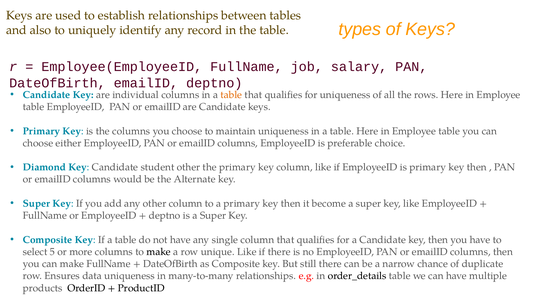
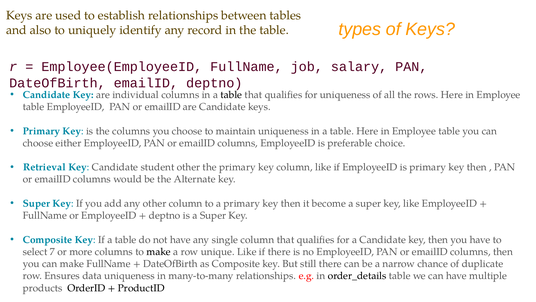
table colour: orange -> black (231, 95)
Diamond: Diamond -> Retrieval (44, 167)
5: 5 -> 7 (52, 251)
